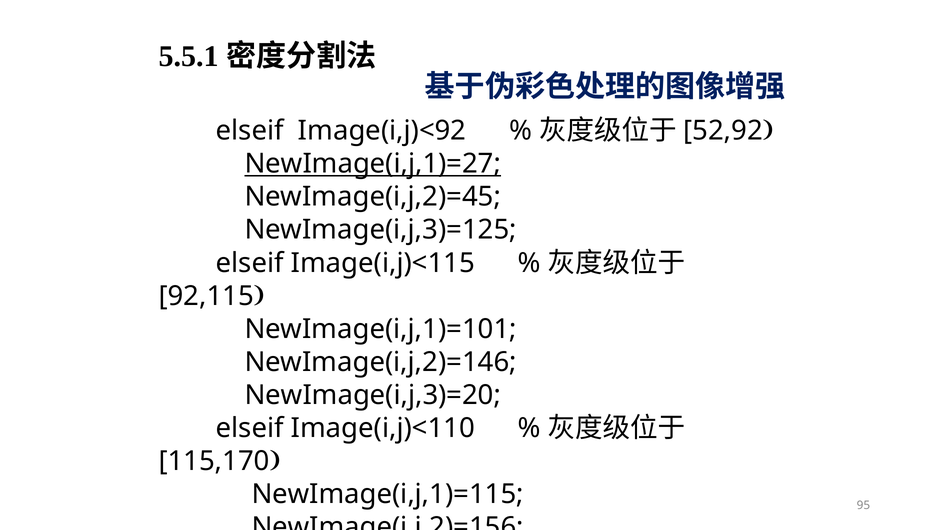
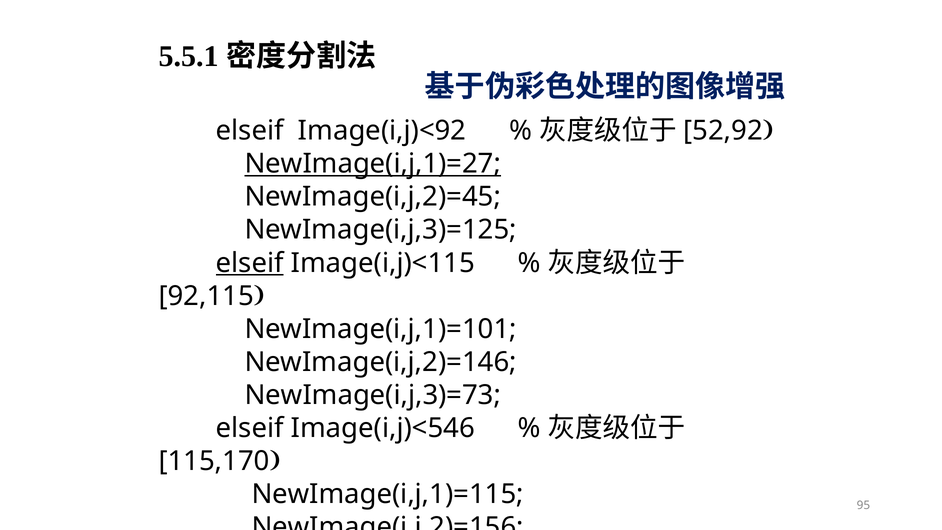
elseif underline: none -> present (250, 263)
NewImage(i,j,3)=20: NewImage(i,j,3)=20 -> NewImage(i,j,3)=73 (373, 395)
Image(i,j)<110: Image(i,j)<110 -> Image(i,j)<546 (383, 428)
